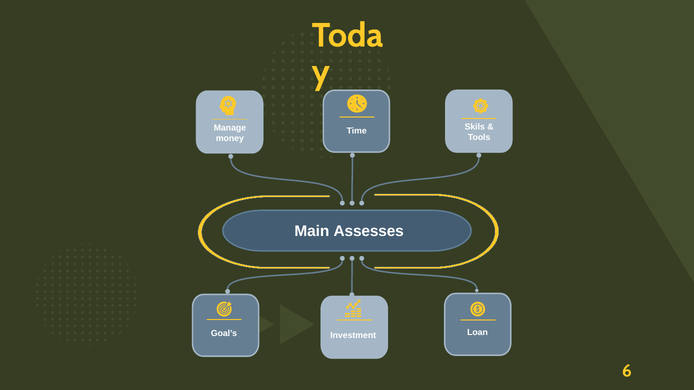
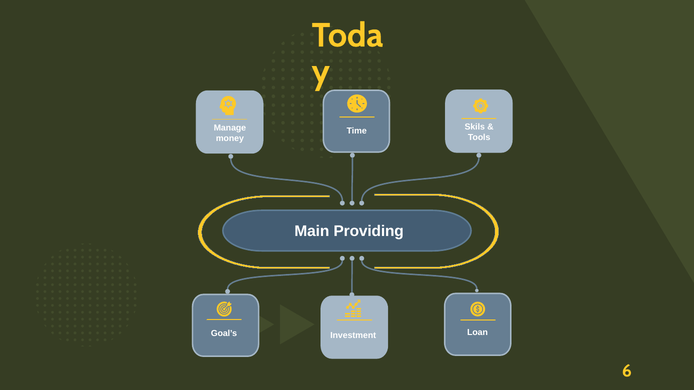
Assesses: Assesses -> Providing (369, 231)
